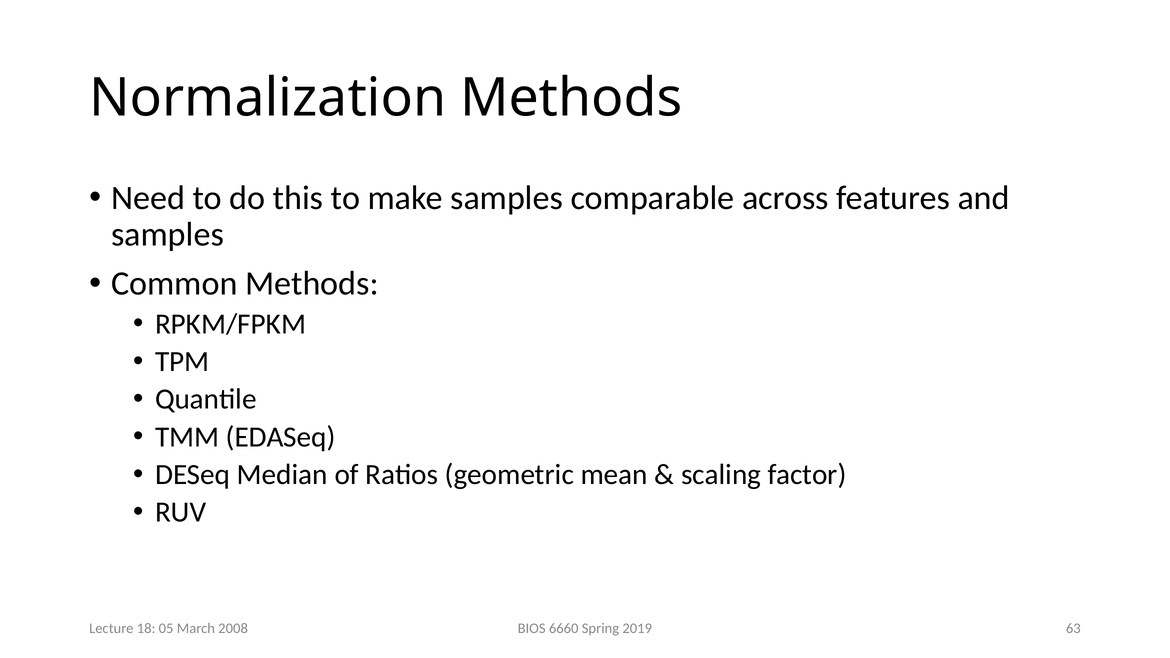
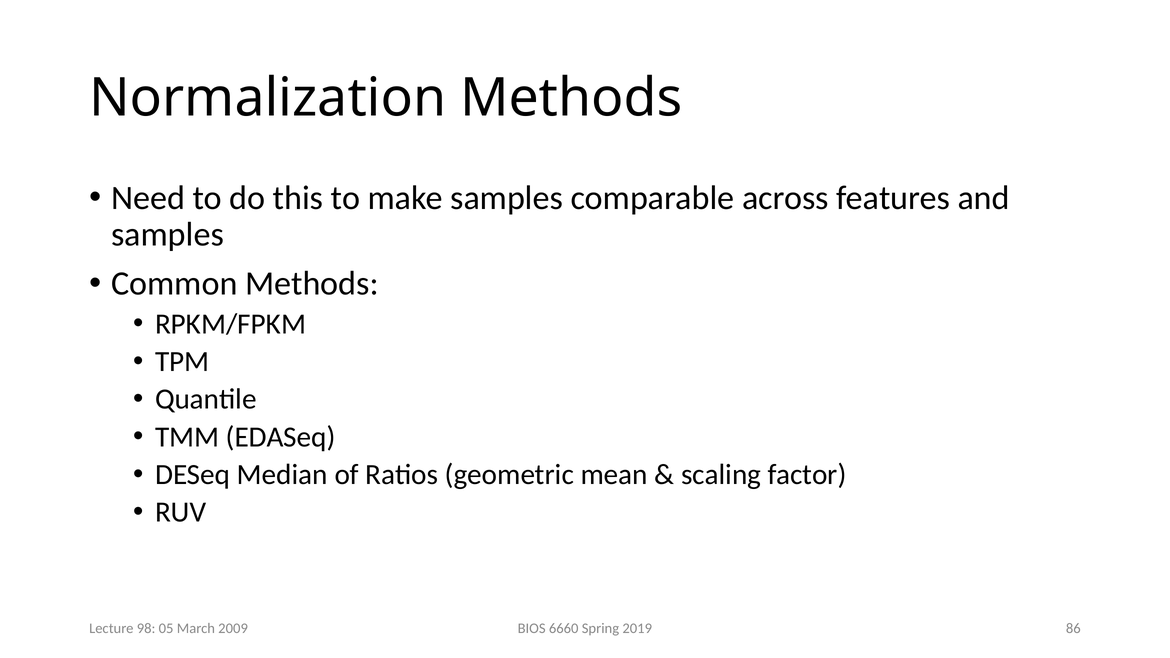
63: 63 -> 86 (1073, 628)
18: 18 -> 98 (146, 628)
2008: 2008 -> 2009 (233, 628)
